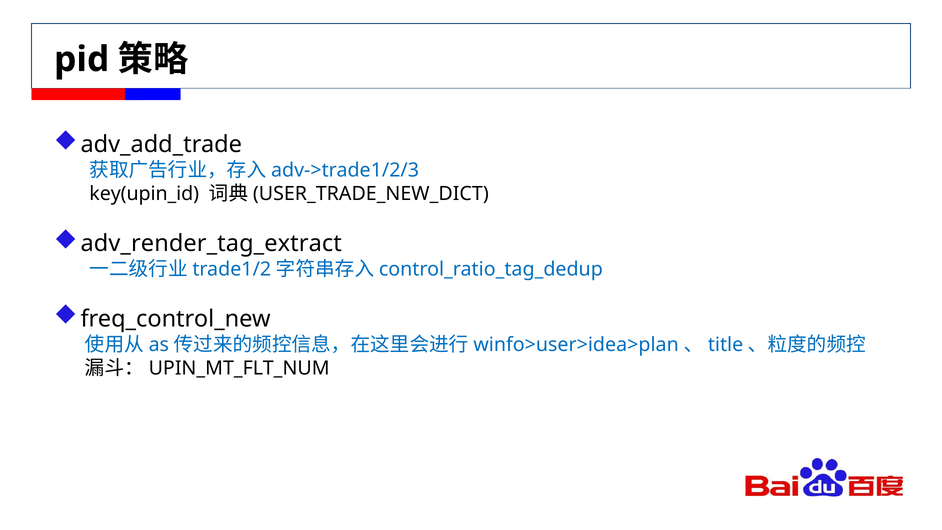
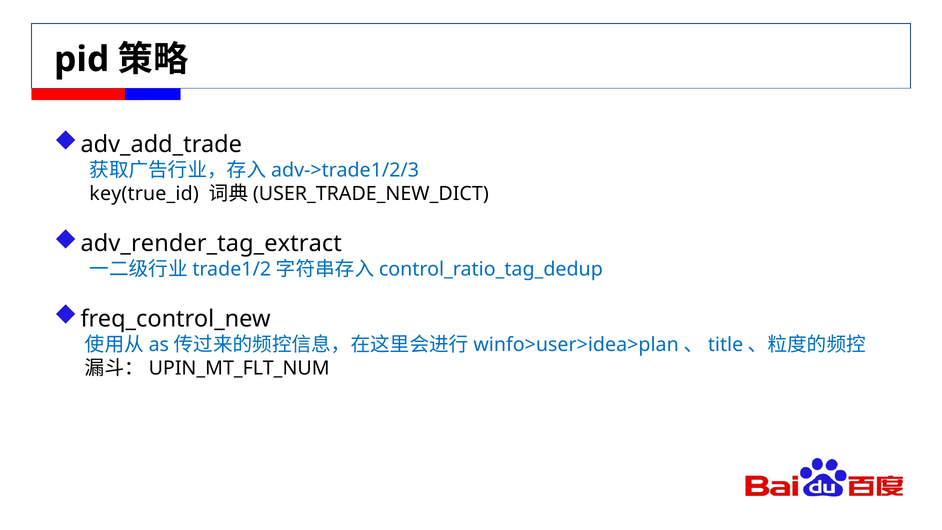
key(upin_id: key(upin_id -> key(true_id (144, 194)
